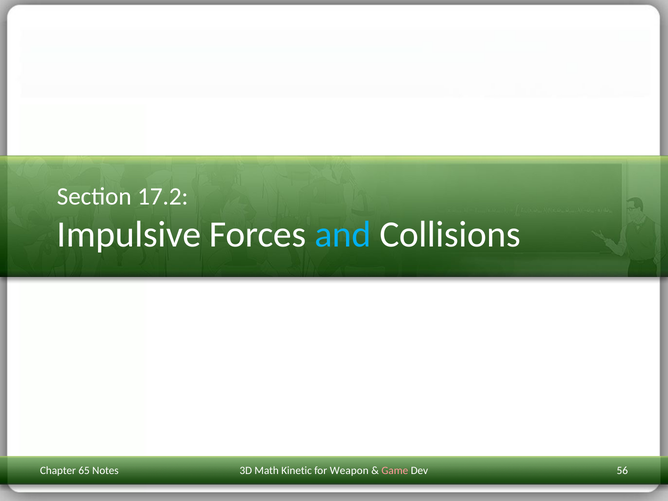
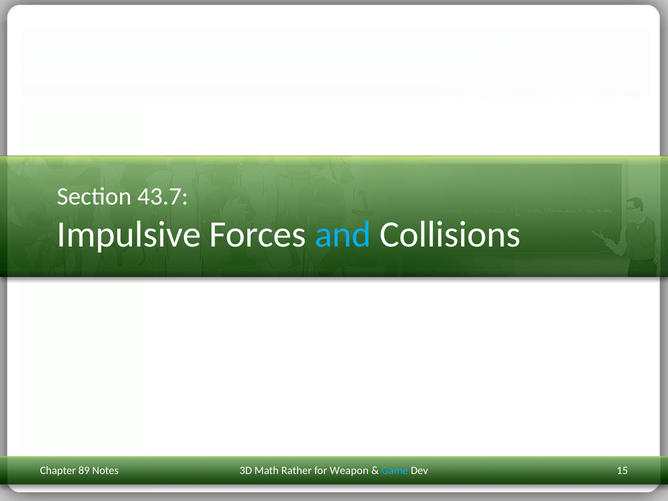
17.2: 17.2 -> 43.7 (163, 196)
65: 65 -> 89 (84, 471)
Kinetic: Kinetic -> Rather (297, 471)
Game colour: pink -> light blue (395, 471)
56: 56 -> 15 (622, 470)
